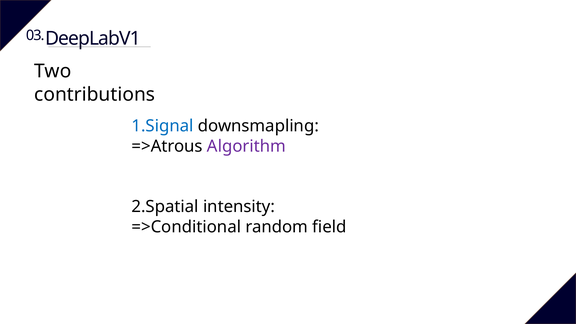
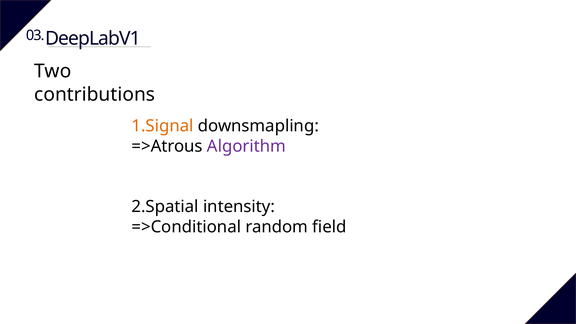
1.Signal colour: blue -> orange (163, 126)
